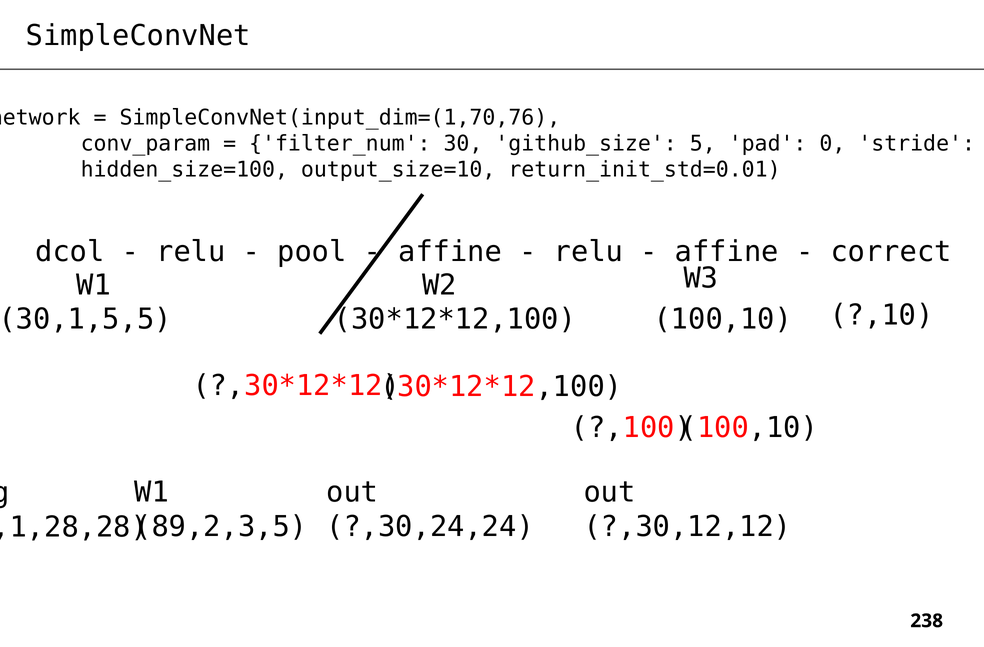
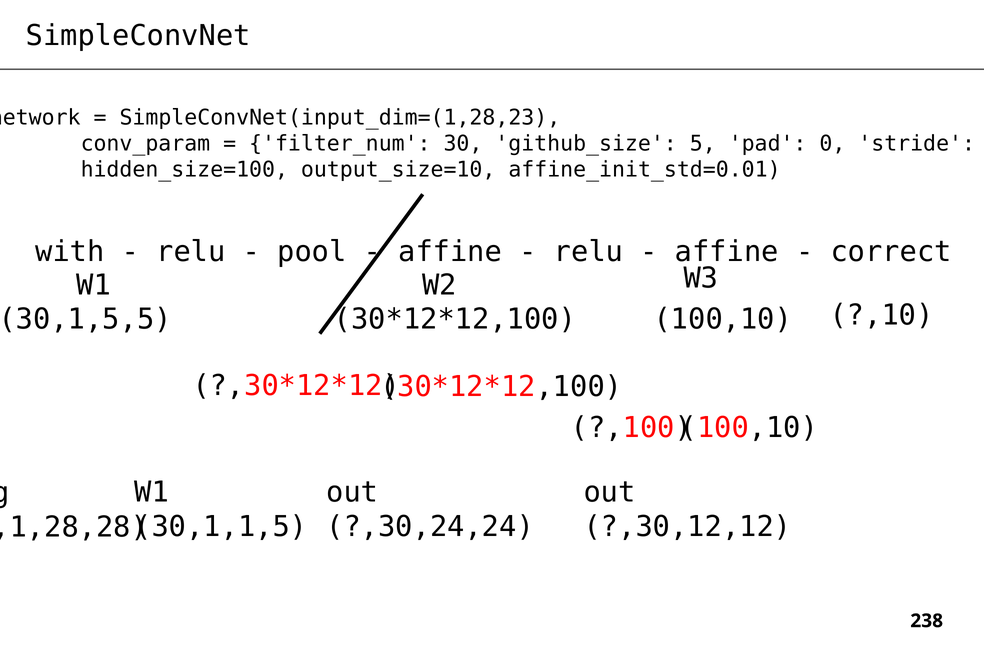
SimpleConvNet(input_dim=(1,70,76: SimpleConvNet(input_dim=(1,70,76 -> SimpleConvNet(input_dim=(1,28,23 (340, 118)
return_init_std=0.01: return_init_std=0.01 -> affine_init_std=0.01 (644, 169)
dcol: dcol -> with (70, 251)
89,2,3,5: 89,2,3,5 -> 30,1,1,5 (221, 526)
